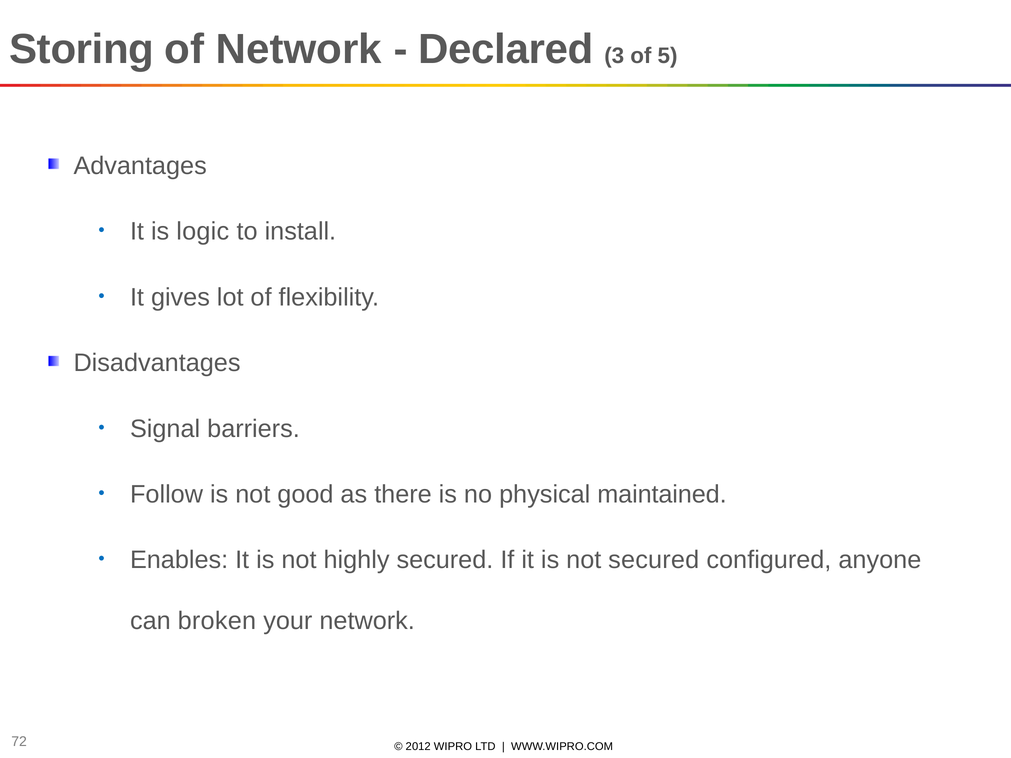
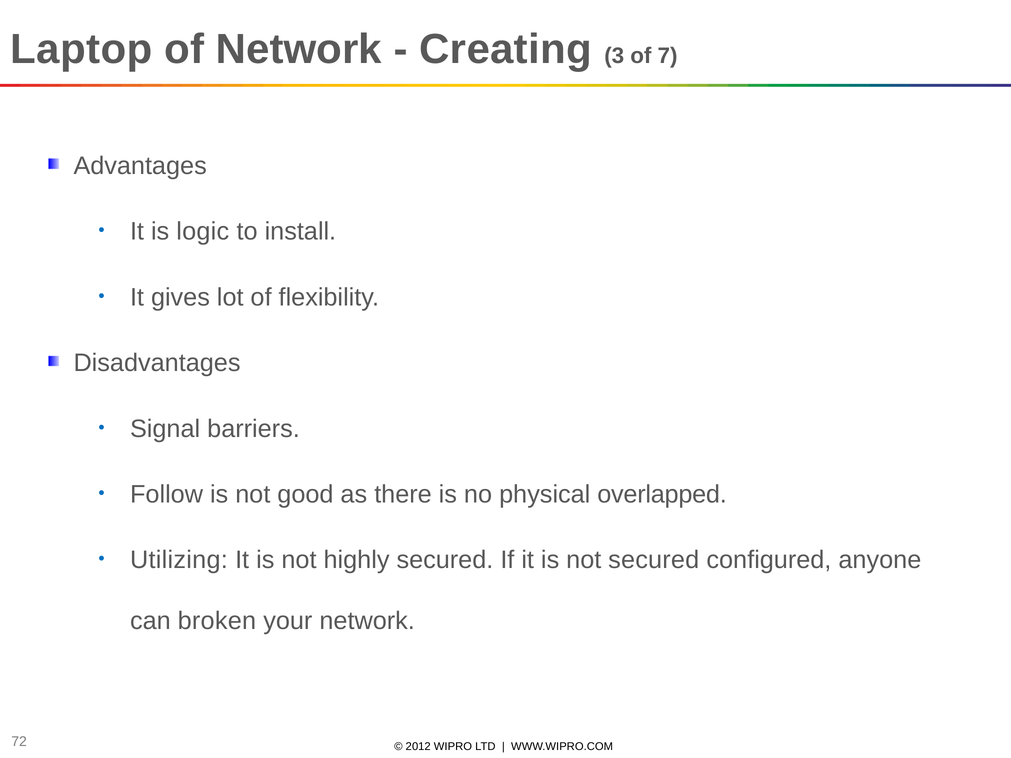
Storing: Storing -> Laptop (81, 49)
Declared: Declared -> Creating (505, 49)
5: 5 -> 7 (668, 56)
maintained: maintained -> overlapped (662, 495)
Enables: Enables -> Utilizing (179, 560)
